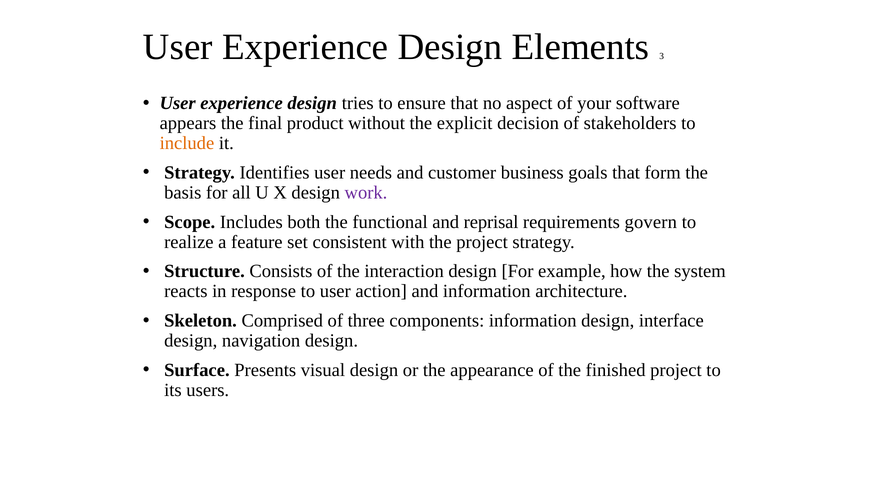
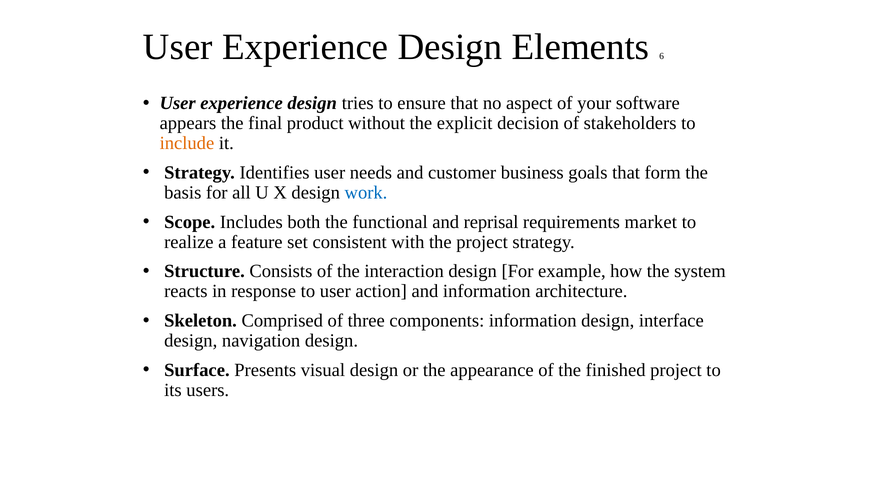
3: 3 -> 6 (662, 56)
work colour: purple -> blue (366, 192)
govern: govern -> market (651, 222)
